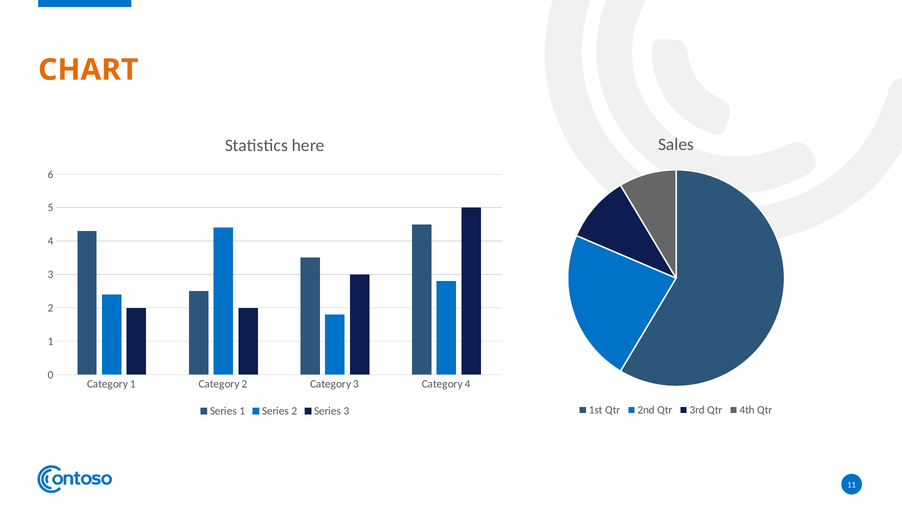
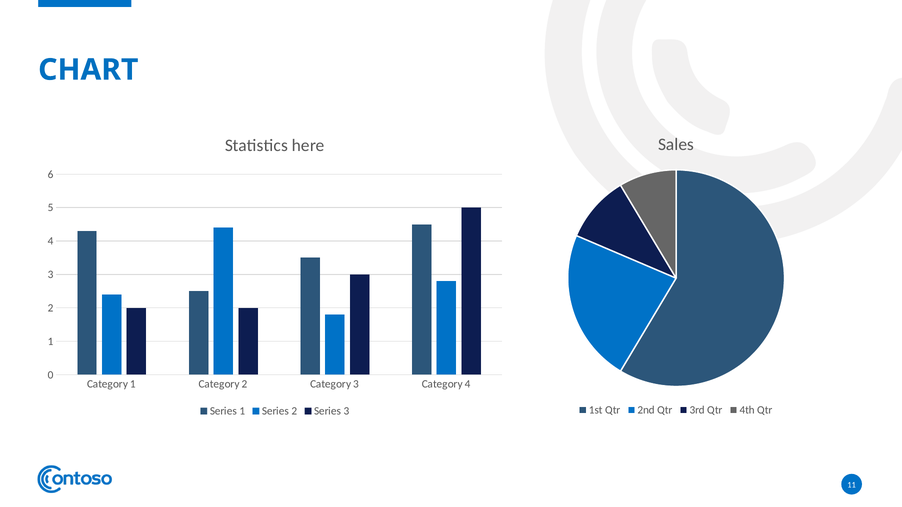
CHART colour: orange -> blue (88, 70)
